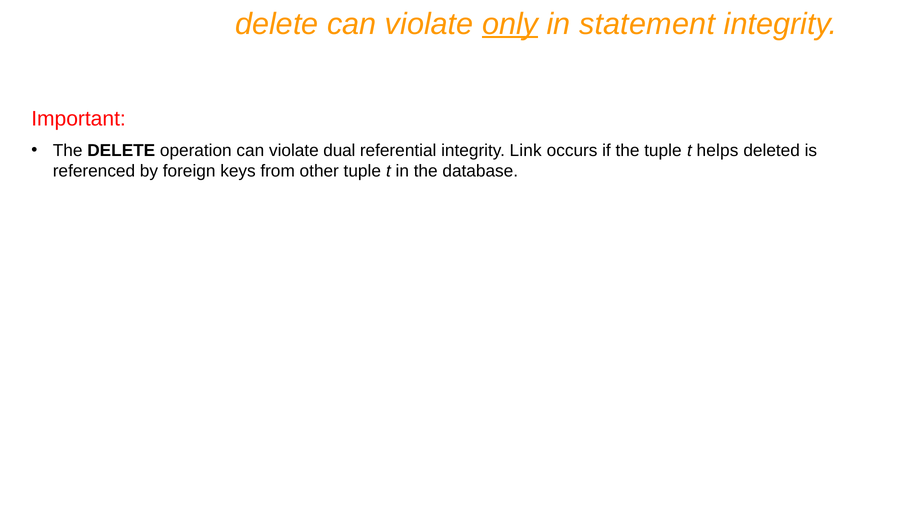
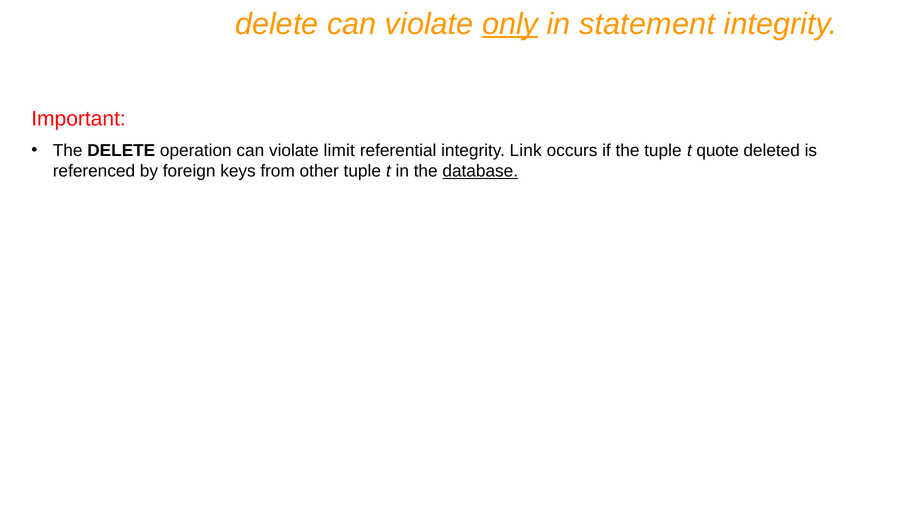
dual: dual -> limit (339, 150)
helps: helps -> quote (718, 150)
database underline: none -> present (480, 171)
